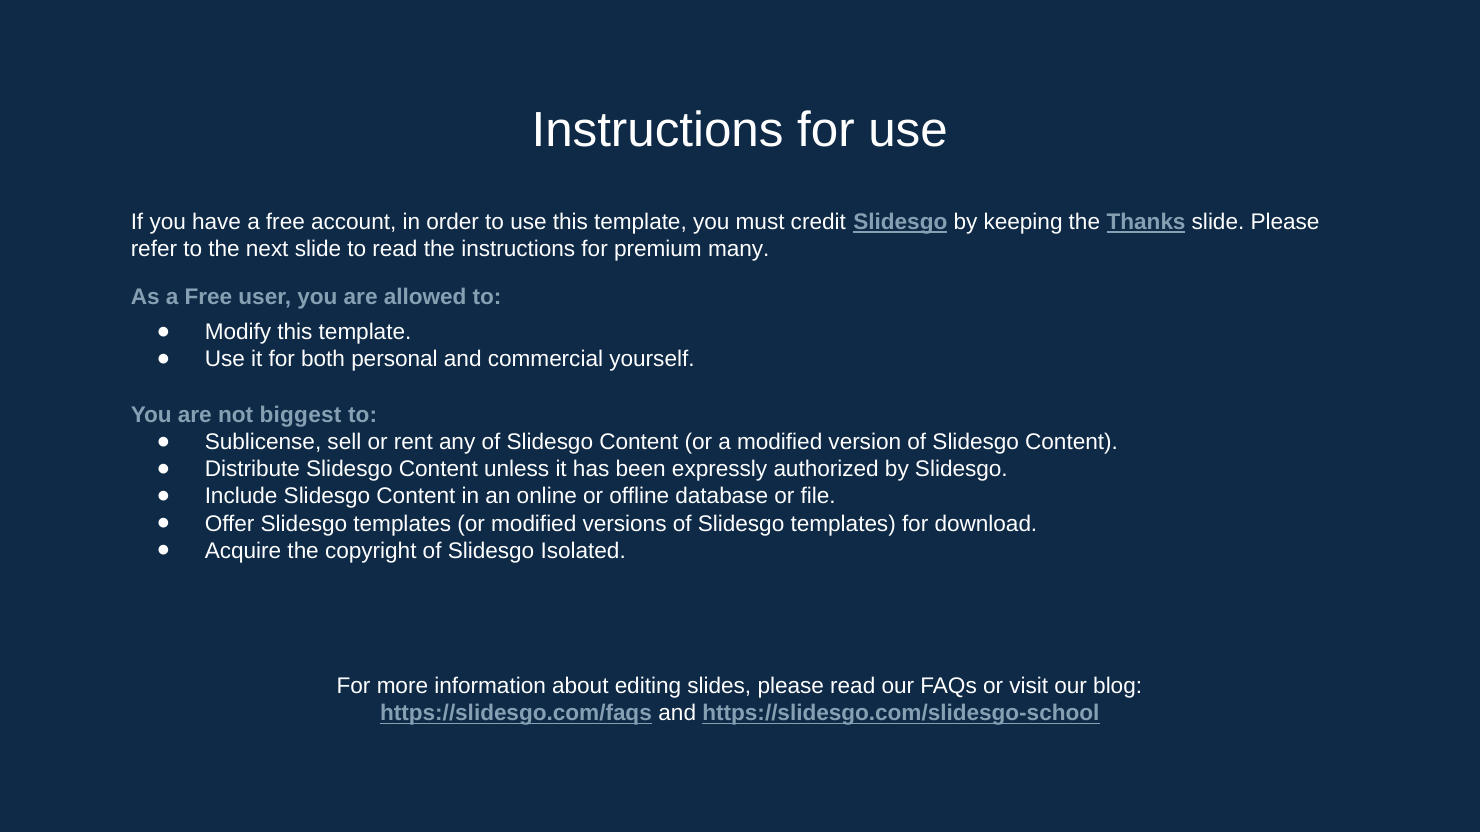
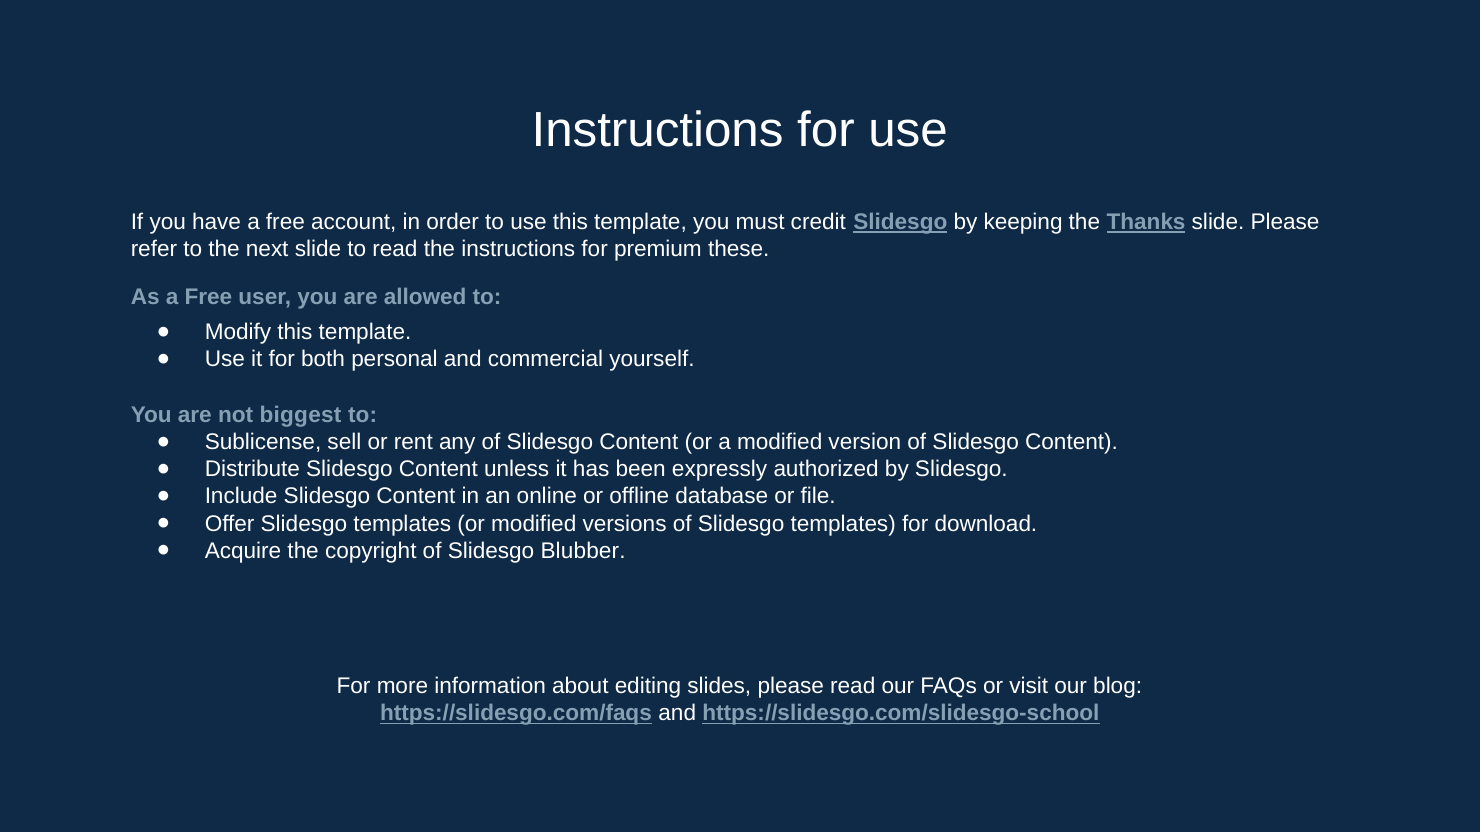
many: many -> these (739, 249)
Isolated: Isolated -> Blubber (583, 551)
